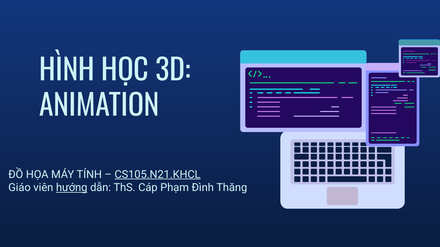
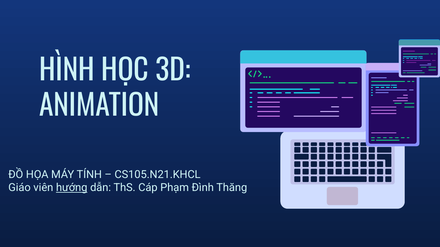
CS105.N21.KHCL underline: present -> none (158, 175)
